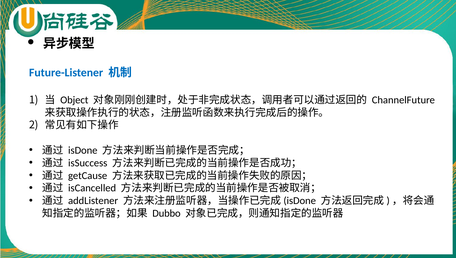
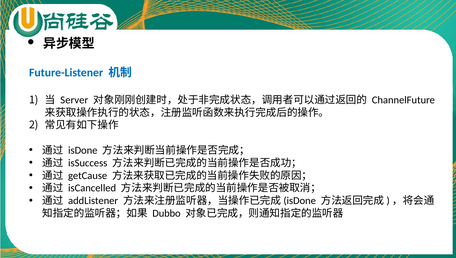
Object: Object -> Server (74, 100)
